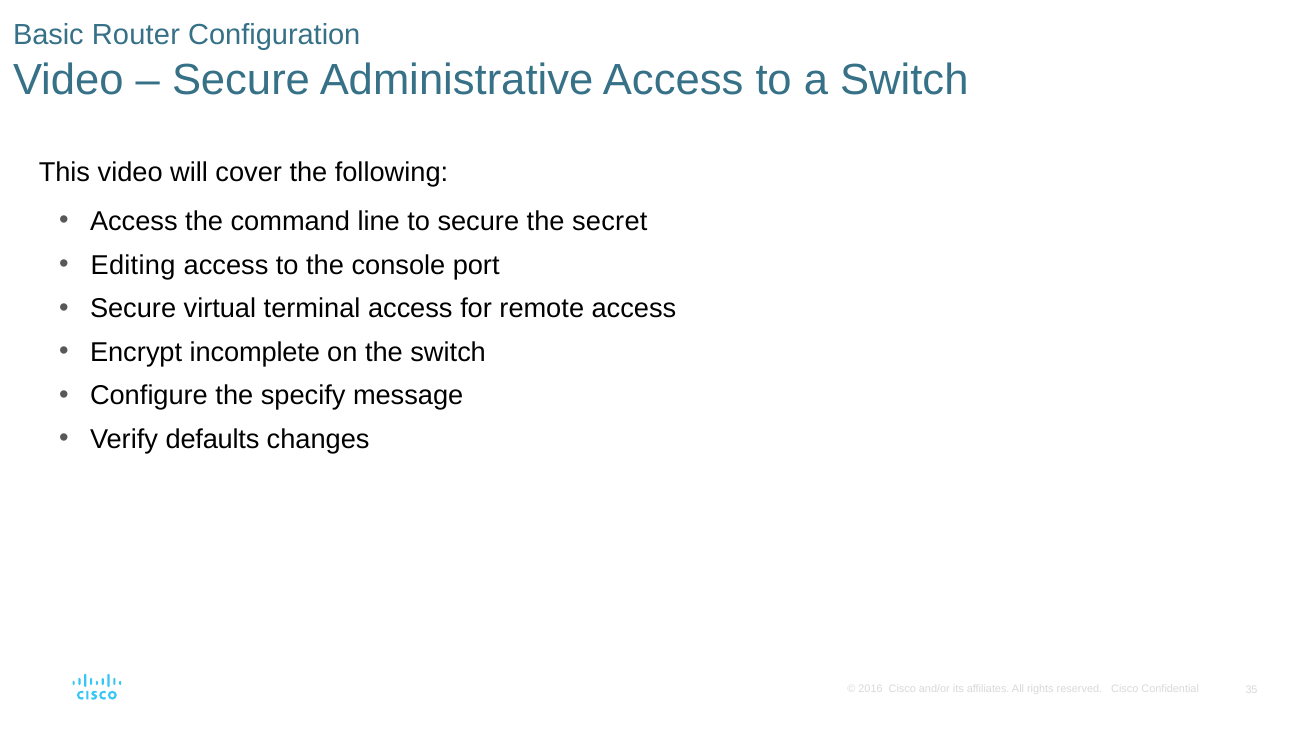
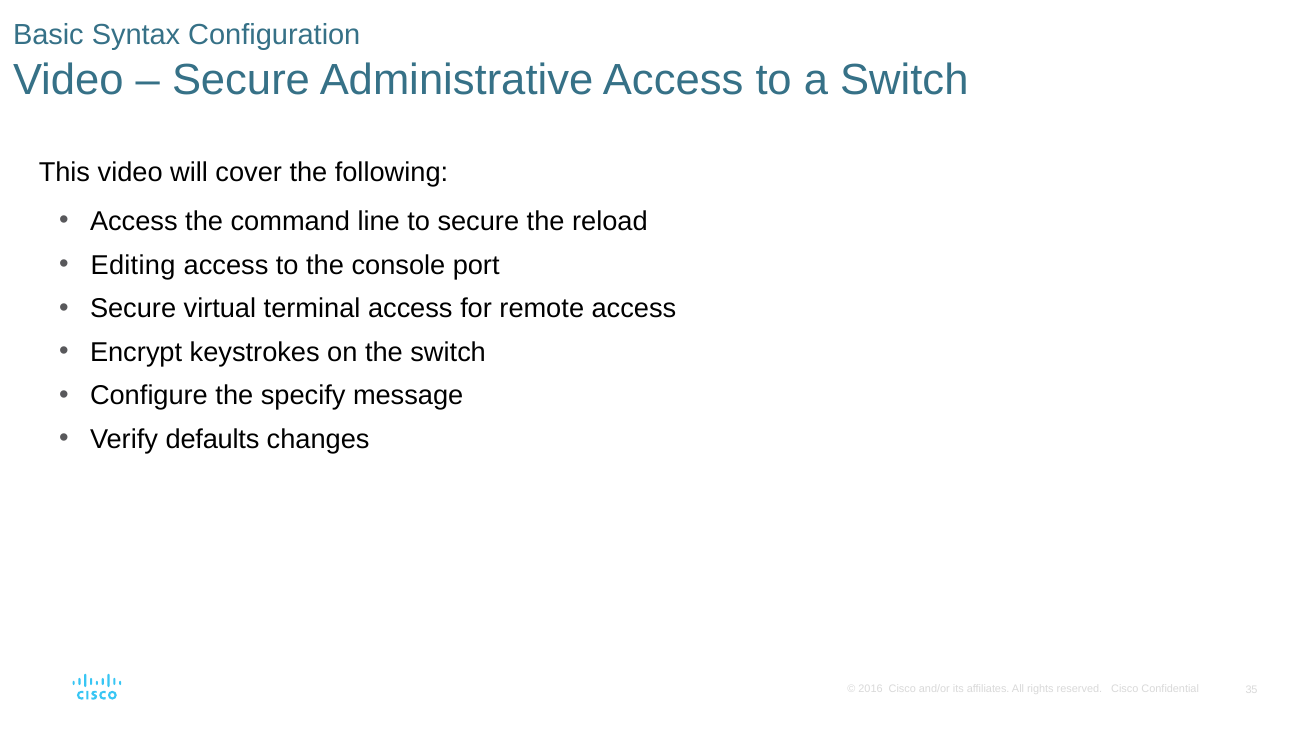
Router: Router -> Syntax (136, 35)
secret: secret -> reload (610, 222)
incomplete: incomplete -> keystrokes (255, 352)
